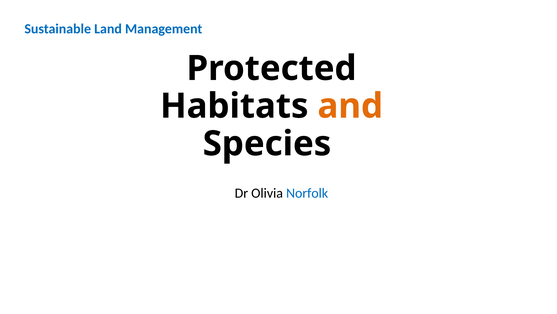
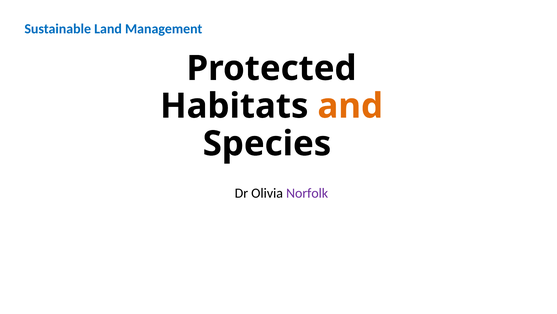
Norfolk colour: blue -> purple (307, 193)
